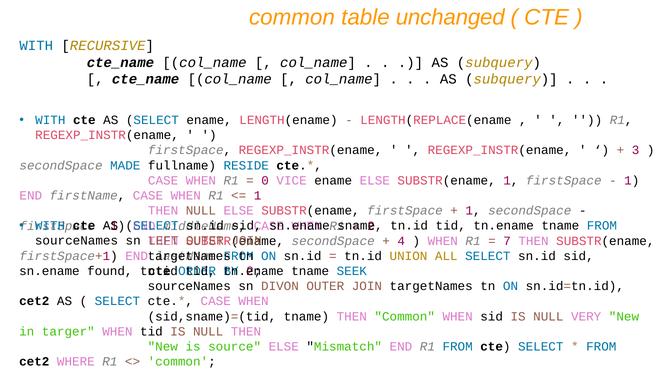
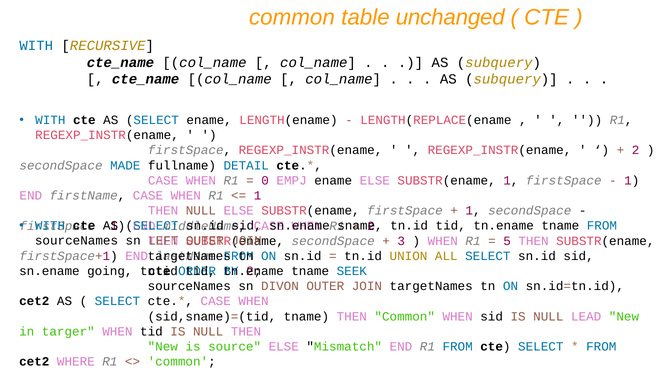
3: 3 -> 2 (636, 150)
RESIDE: RESIDE -> DETAIL (246, 165)
VICE: VICE -> EMPJ (292, 181)
4: 4 -> 3 (401, 241)
7: 7 -> 5 (507, 241)
found: found -> going (110, 271)
VERY: VERY -> LEAD (586, 316)
